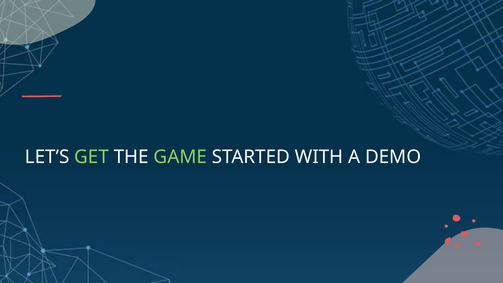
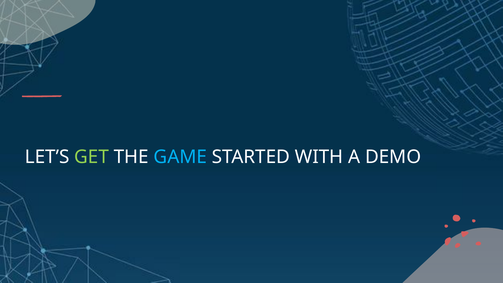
GAME colour: light green -> light blue (180, 157)
